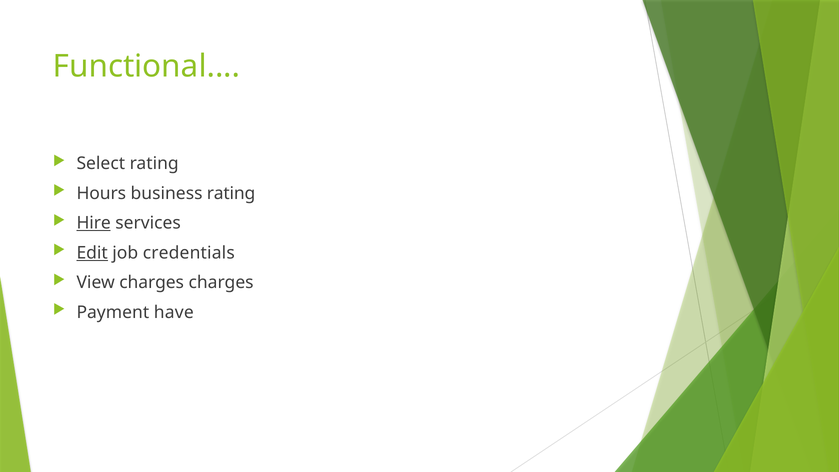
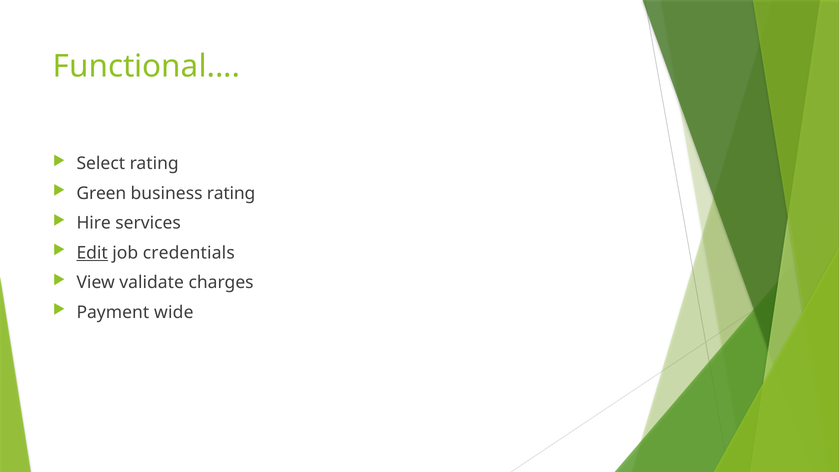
Hours: Hours -> Green (101, 193)
Hire underline: present -> none (94, 223)
View charges: charges -> validate (152, 282)
have: have -> wide (174, 312)
